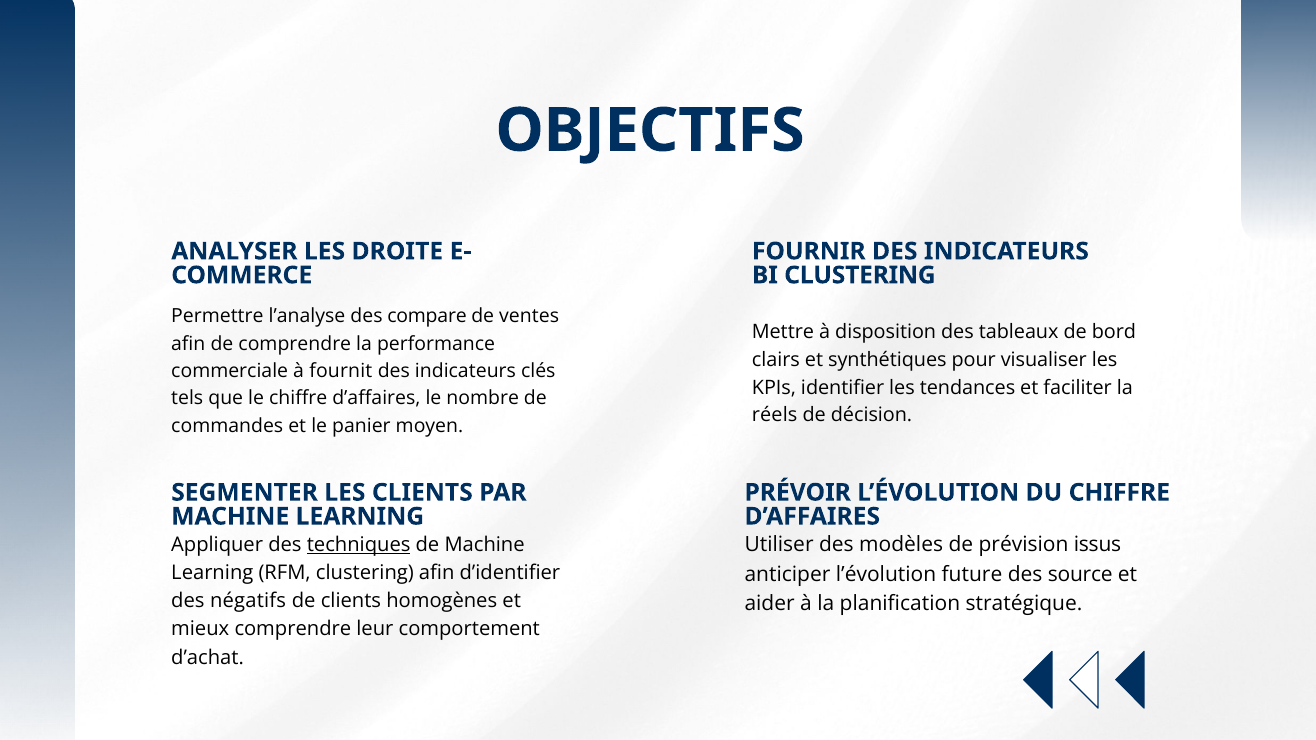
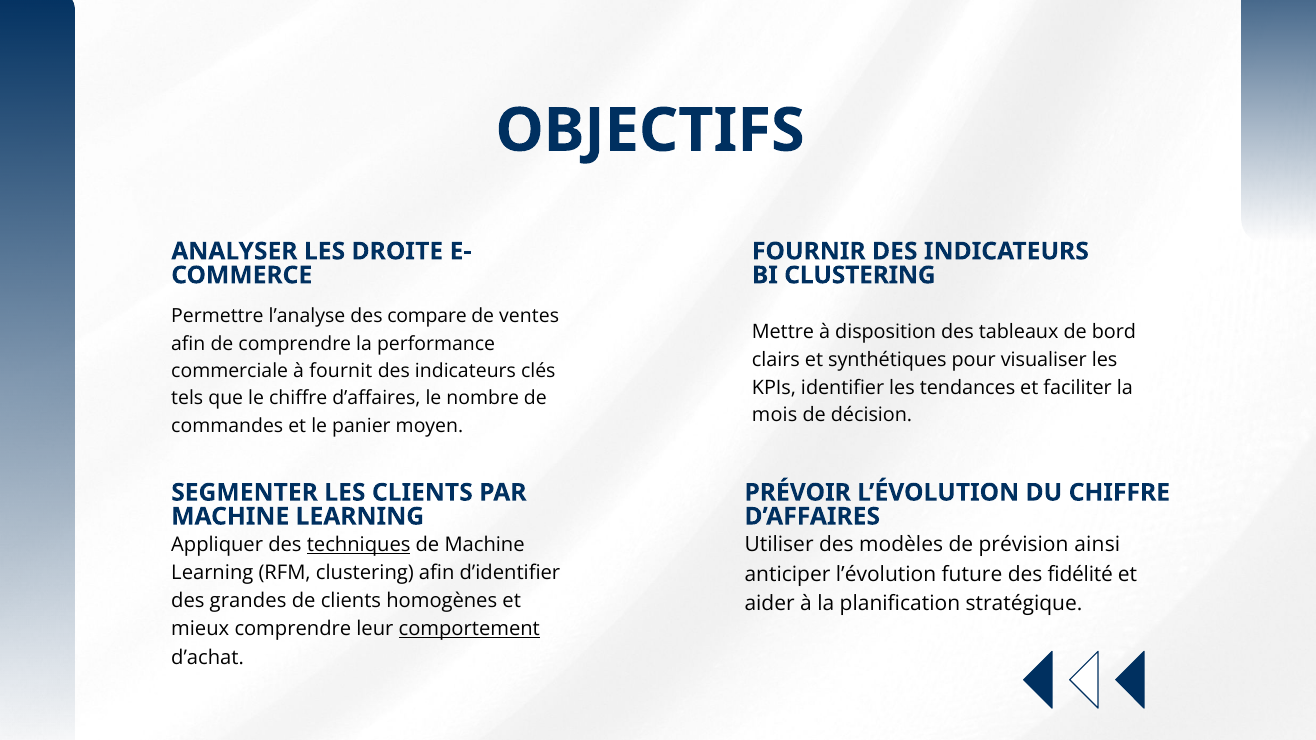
réels: réels -> mois (775, 415)
issus: issus -> ainsi (1097, 545)
source: source -> fidélité (1080, 574)
négatifs: négatifs -> grandes (248, 601)
comportement underline: none -> present (469, 629)
